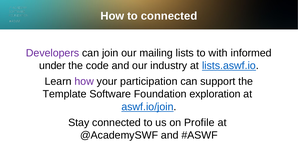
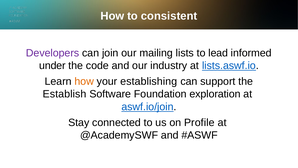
to connected: connected -> consistent (169, 16)
with: with -> lead (218, 53)
how colour: purple -> orange (84, 81)
participation: participation -> establishing (149, 81)
Template: Template -> Establish (65, 94)
